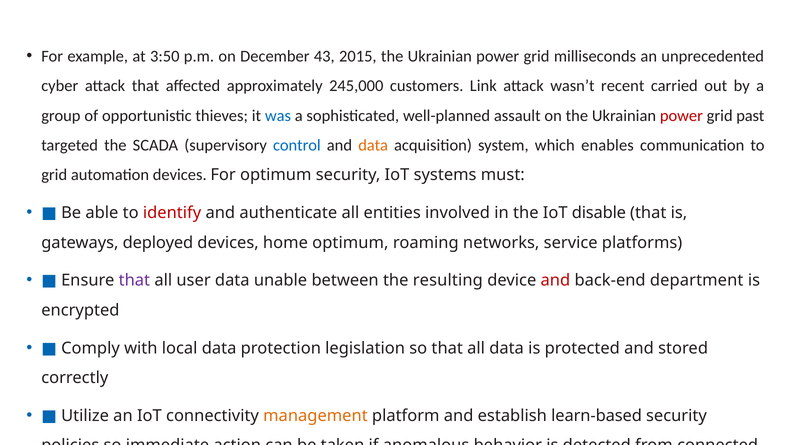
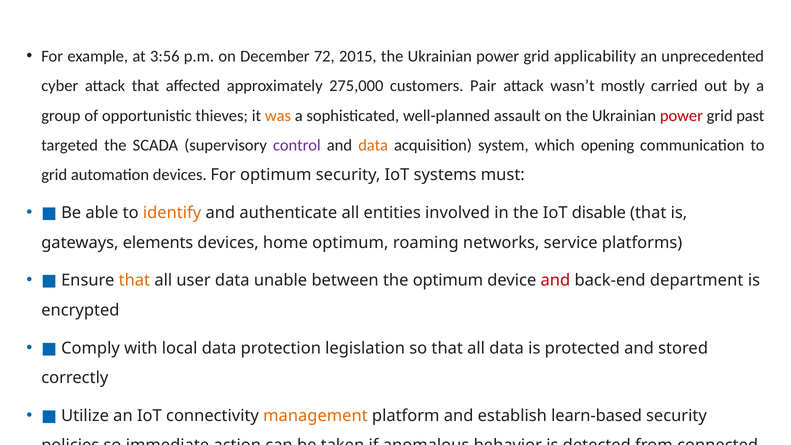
3:50: 3:50 -> 3:56 (165, 56)
43: 43 -> 72 (324, 56)
milliseconds: milliseconds -> applicability (595, 56)
245,000: 245,000 -> 275,000 (356, 86)
Link: Link -> Pair (483, 86)
recent: recent -> mostly (623, 86)
was colour: blue -> orange (278, 116)
control colour: blue -> purple (297, 145)
enables: enables -> opening (608, 145)
identify colour: red -> orange (172, 213)
deployed: deployed -> elements (158, 243)
that colour: purple -> orange (134, 280)
the resulting: resulting -> optimum (448, 280)
